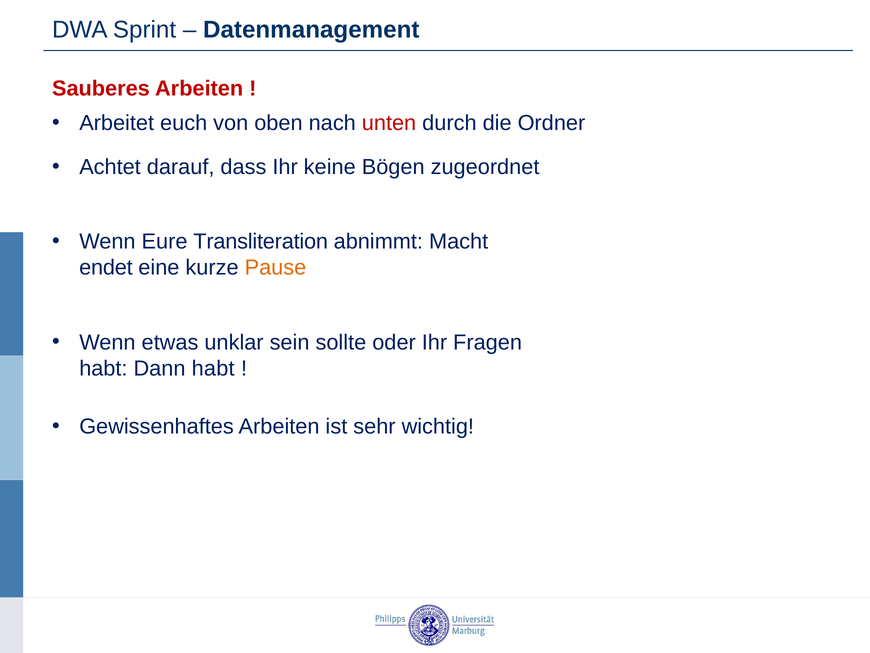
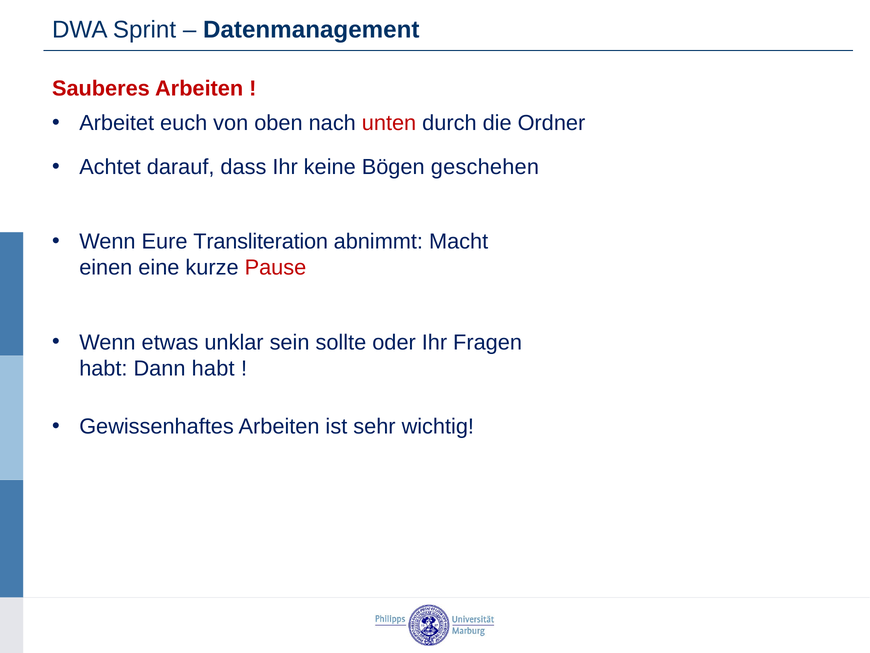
zugeordnet: zugeordnet -> geschehen (485, 167)
endet: endet -> einen (106, 267)
Pause colour: orange -> red (275, 267)
